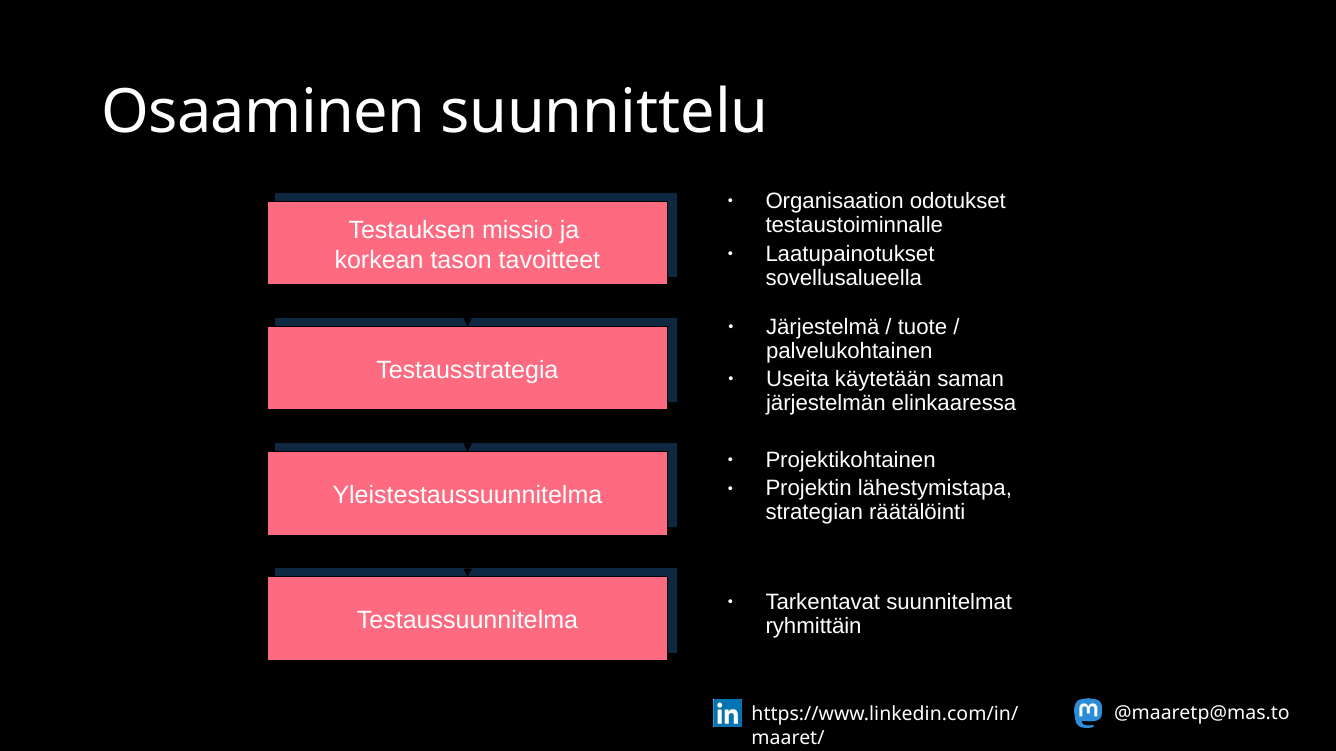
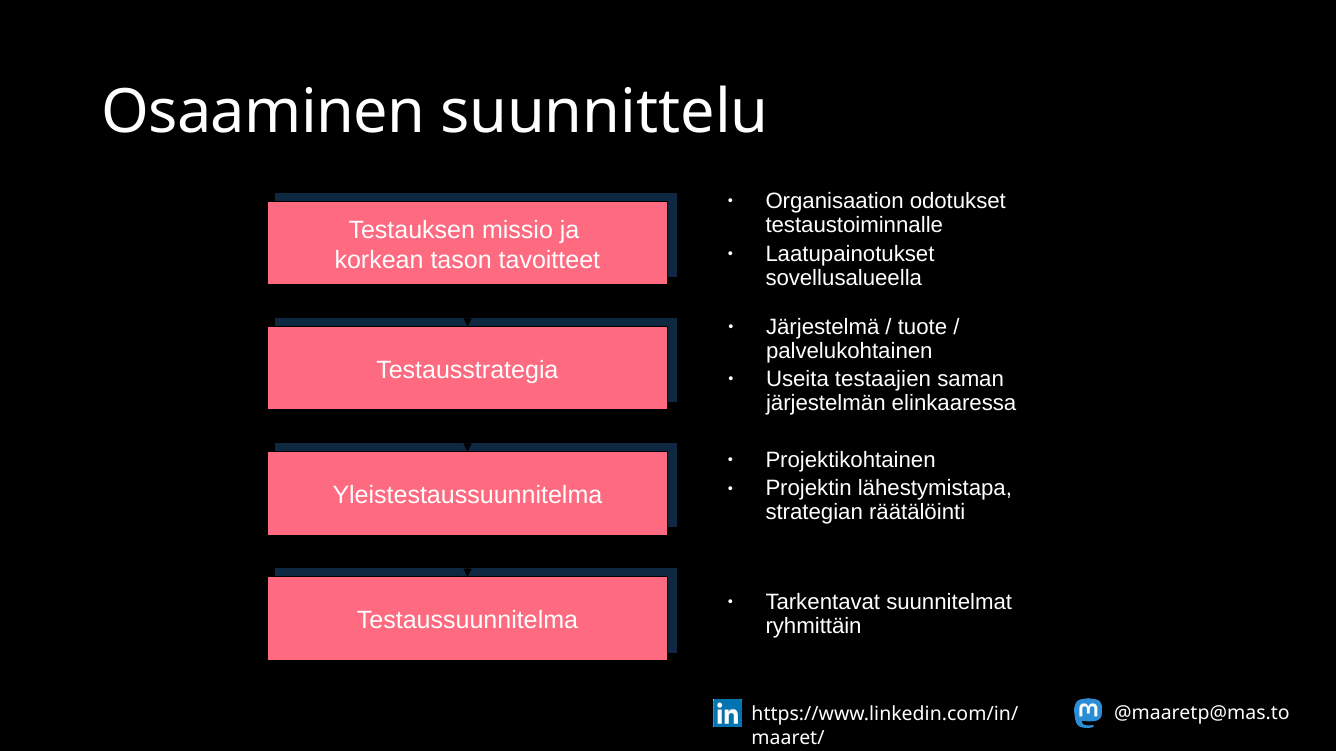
käytetään: käytetään -> testaajien (883, 379)
